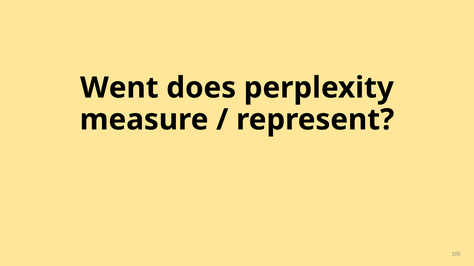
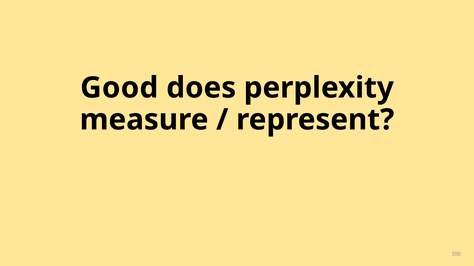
Went: Went -> Good (119, 88)
